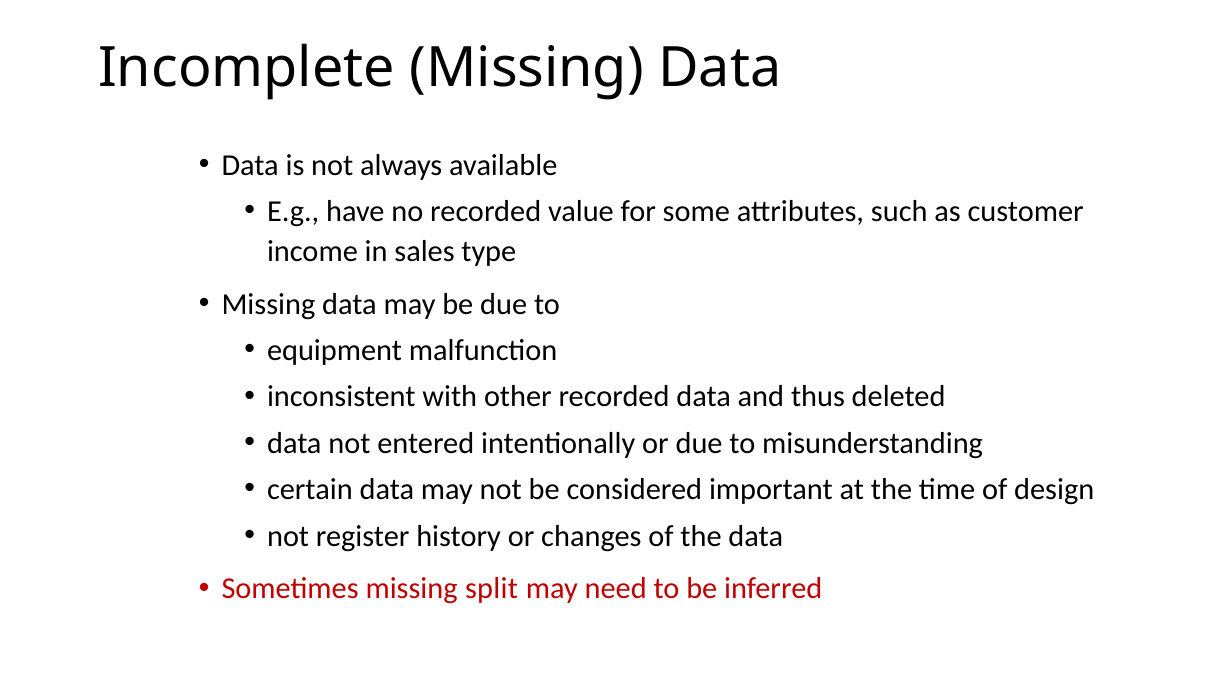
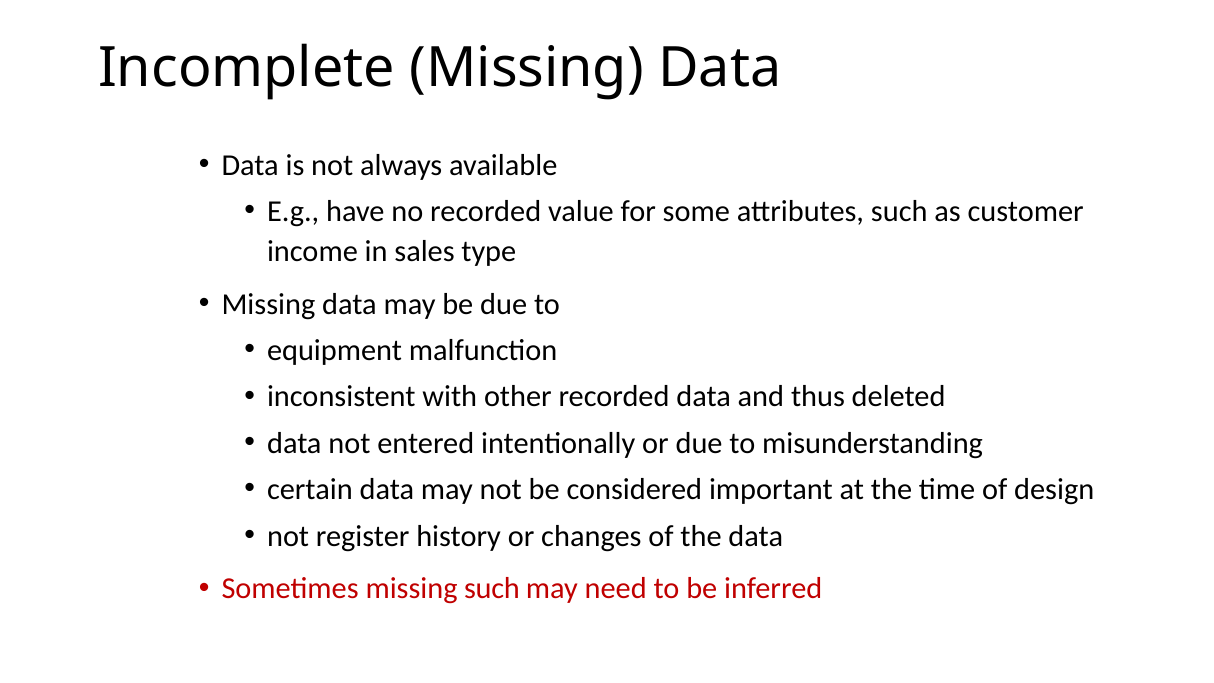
missing split: split -> such (492, 589)
